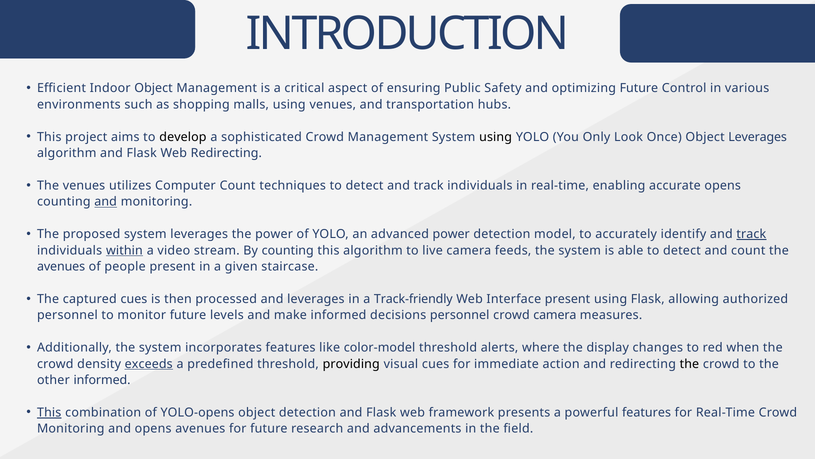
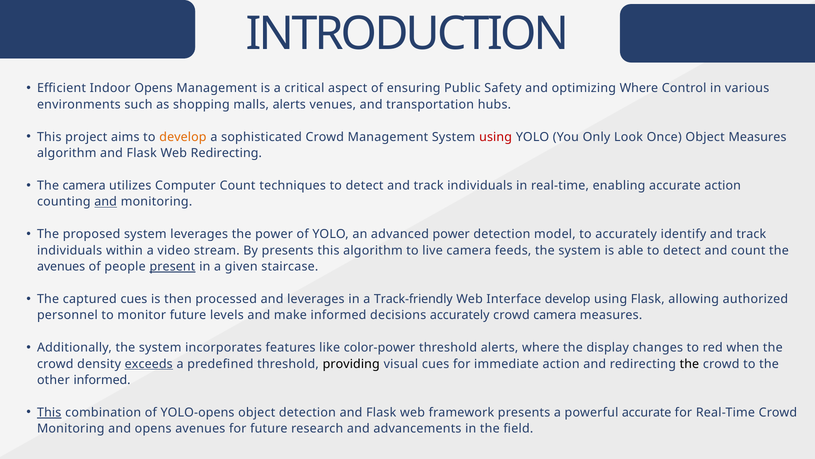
Indoor Object: Object -> Opens (154, 88)
optimizing Future: Future -> Where (639, 88)
malls using: using -> alerts (289, 104)
develop colour: black -> orange (183, 137)
using colour: black -> red (496, 137)
Object Leverages: Leverages -> Measures (758, 137)
The venues: venues -> camera (84, 185)
accurate opens: opens -> action (723, 185)
track underline: present -> none (751, 234)
within underline: present -> none (124, 250)
By counting: counting -> presents (288, 250)
present underline: none -> present (172, 266)
Interface present: present -> develop (568, 299)
decisions personnel: personnel -> accurately (460, 315)
color-model: color-model -> color-power (379, 347)
powerful features: features -> accurate (647, 412)
